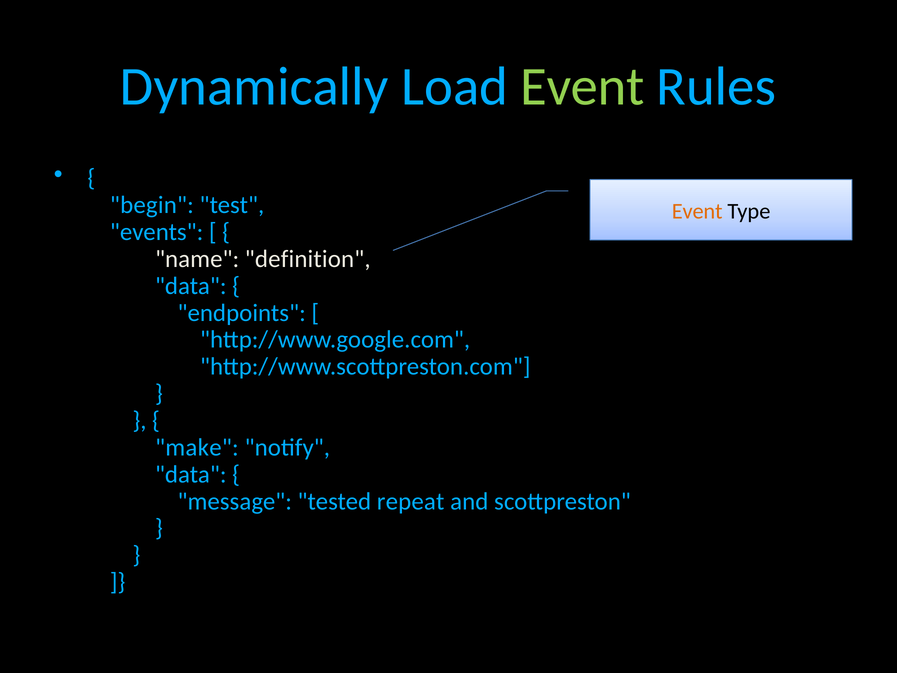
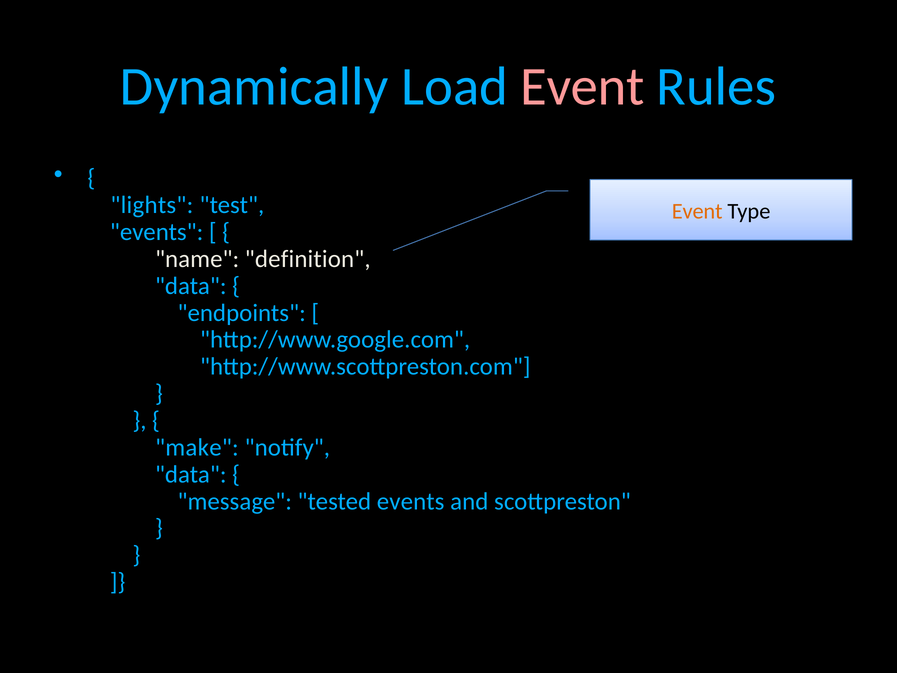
Event colour: light green -> pink (582, 87)
begin: begin -> lights (152, 205)
tested repeat: repeat -> events (411, 501)
